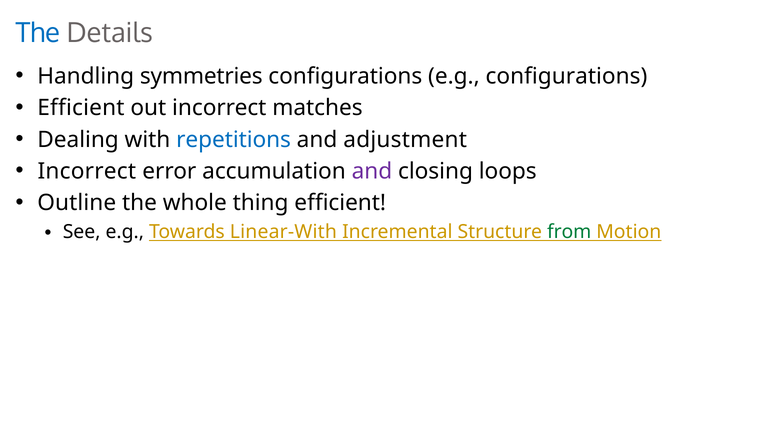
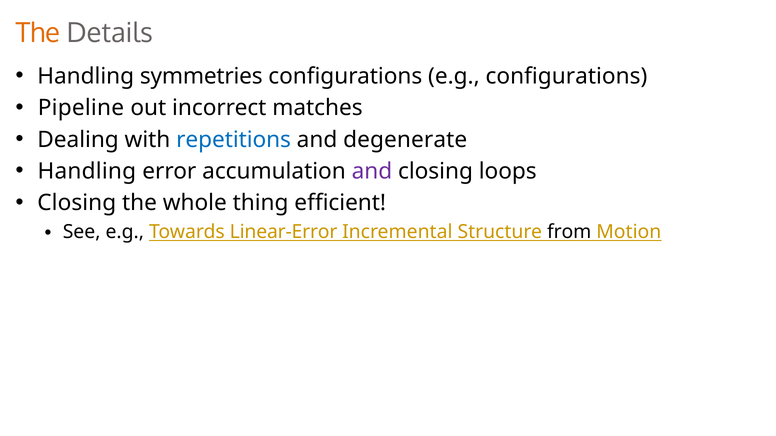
The colour: blue -> orange (38, 33)
Efficient: Efficient -> Pipeline (81, 108)
adjustment: adjustment -> degenerate (405, 140)
Incorrect: Incorrect -> Handling (87, 171)
Outline: Outline -> Closing (77, 203)
Linear-With: Linear-With -> Linear-Error (284, 232)
from colour: green -> black (569, 232)
